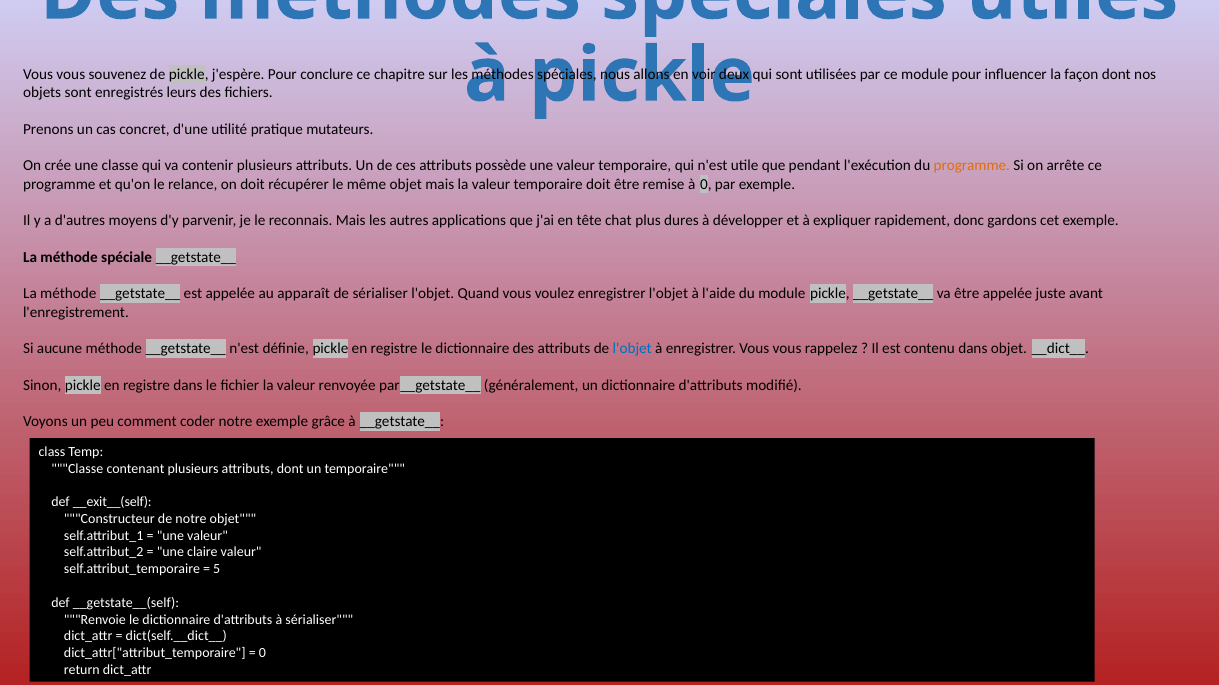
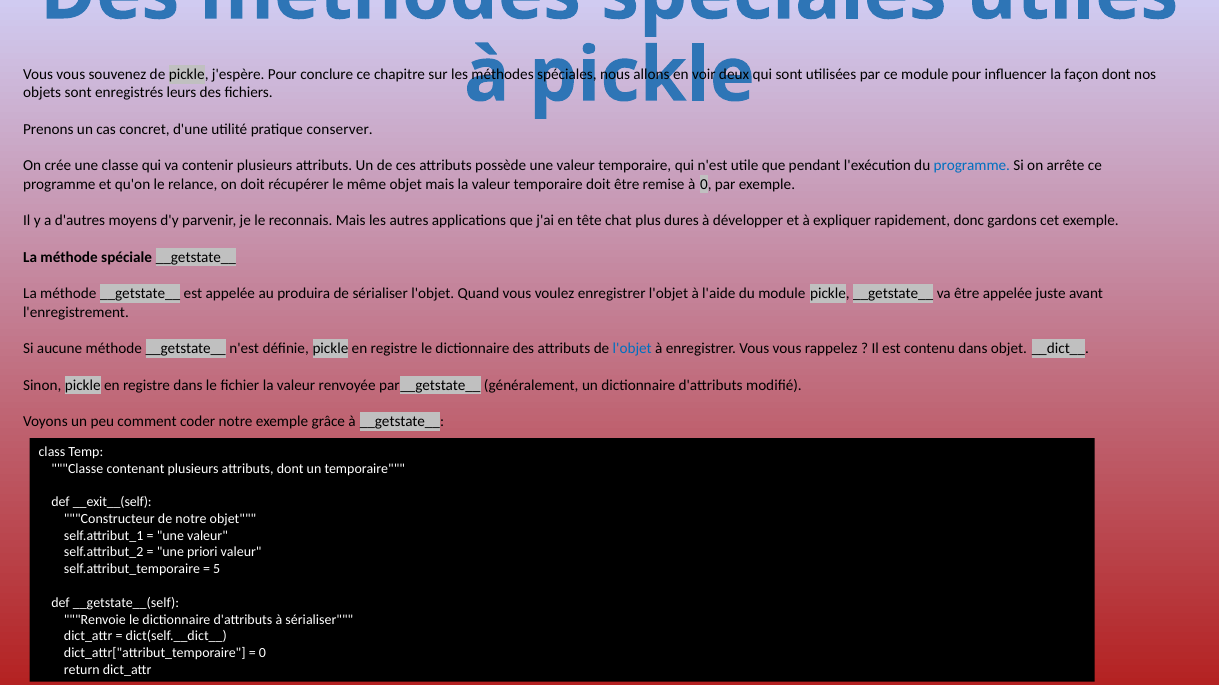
mutateurs: mutateurs -> conserver (340, 129)
programme colour: orange -> blue (972, 166)
apparaît: apparaît -> produira (304, 294)
claire: claire -> priori (202, 553)
